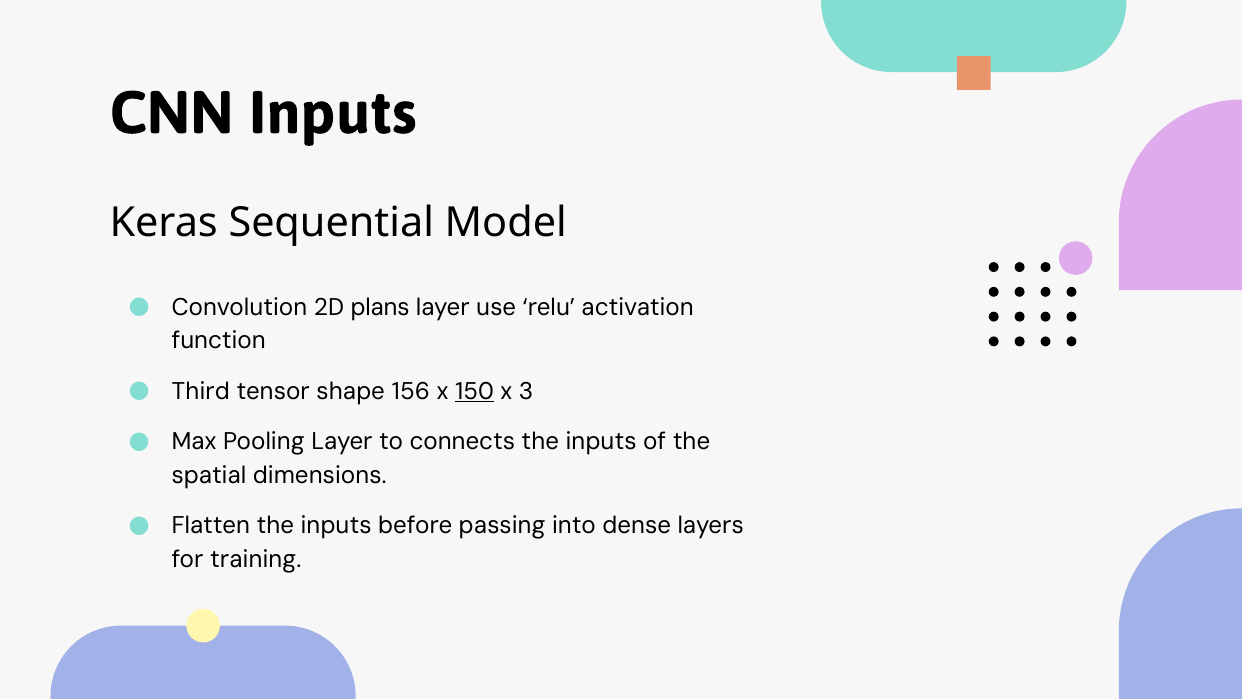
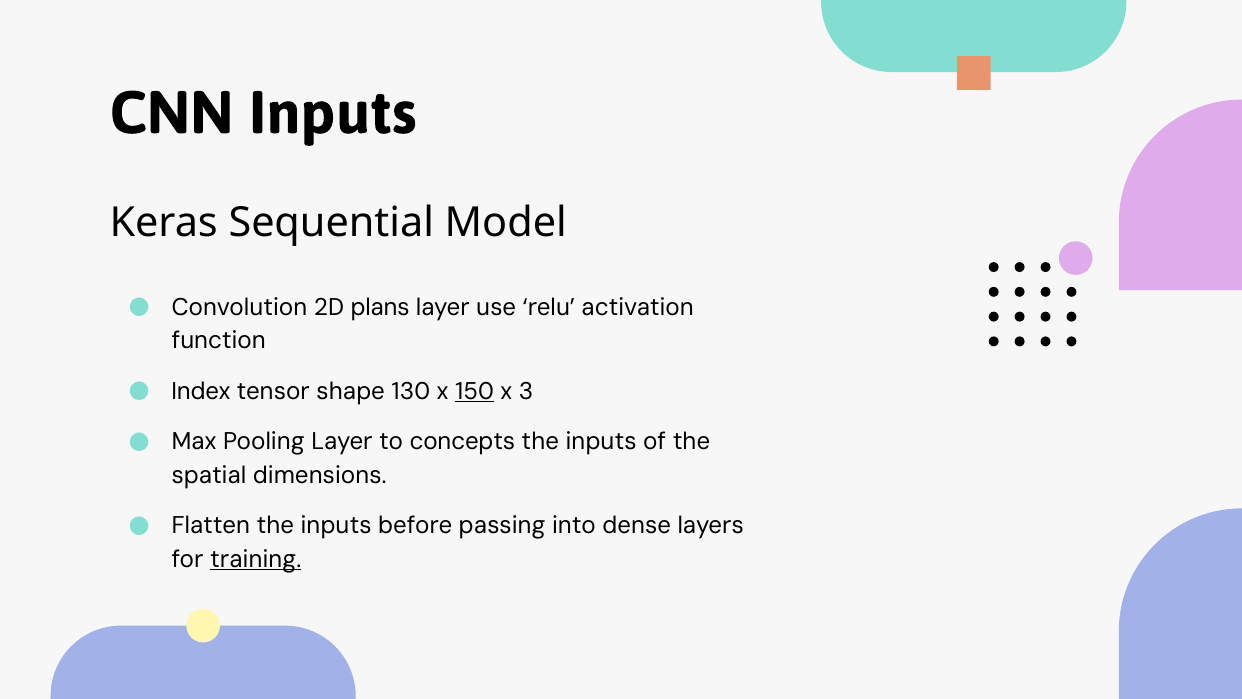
Third: Third -> Index (201, 391)
156: 156 -> 130 (411, 391)
connects: connects -> concepts (462, 442)
training underline: none -> present (256, 559)
